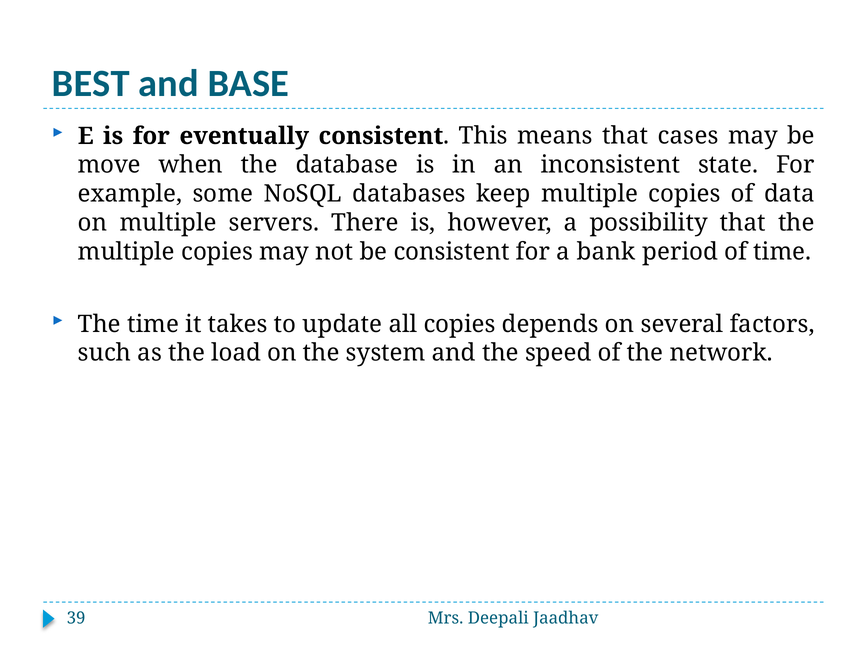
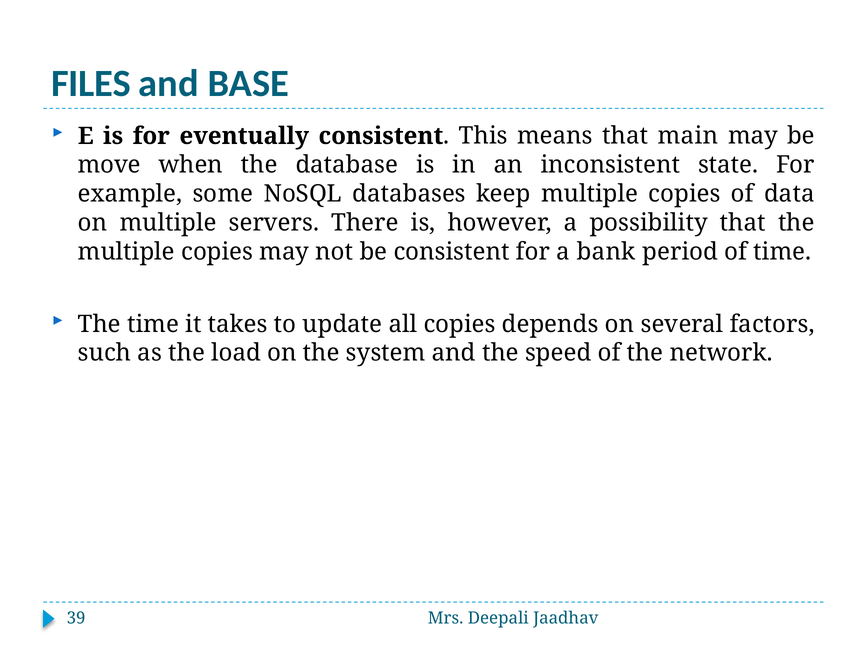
BEST: BEST -> FILES (91, 84)
cases: cases -> main (688, 136)
